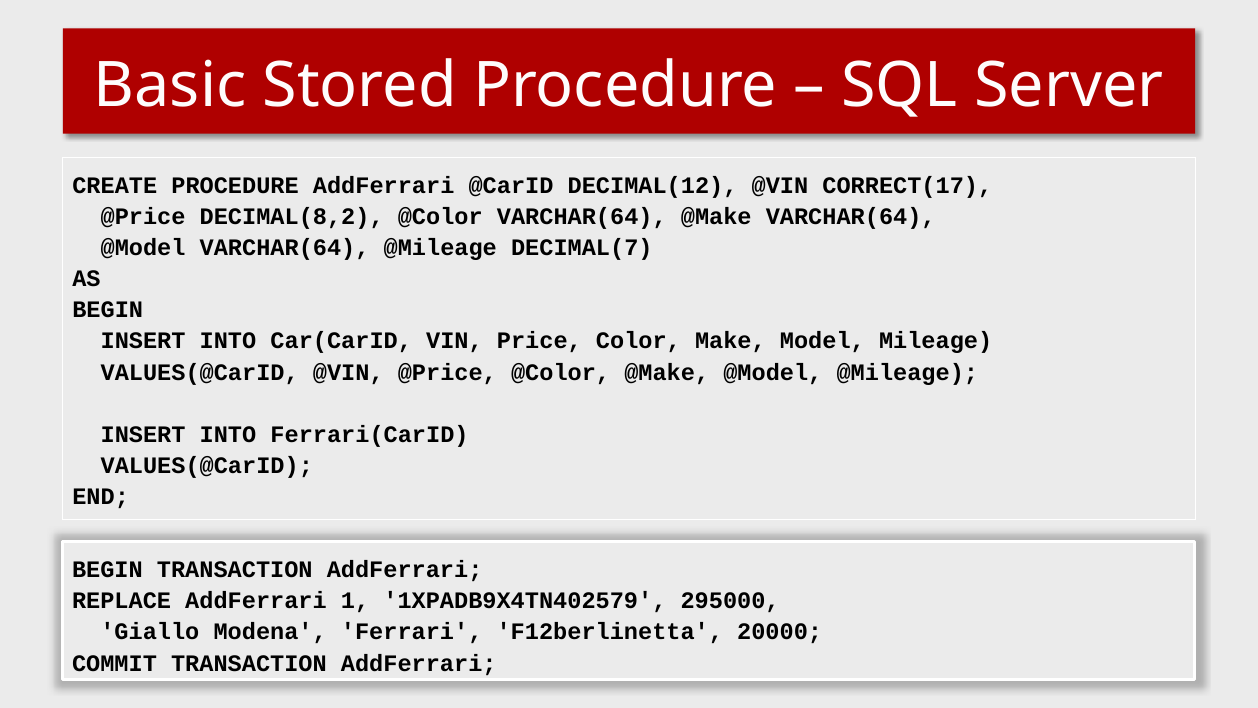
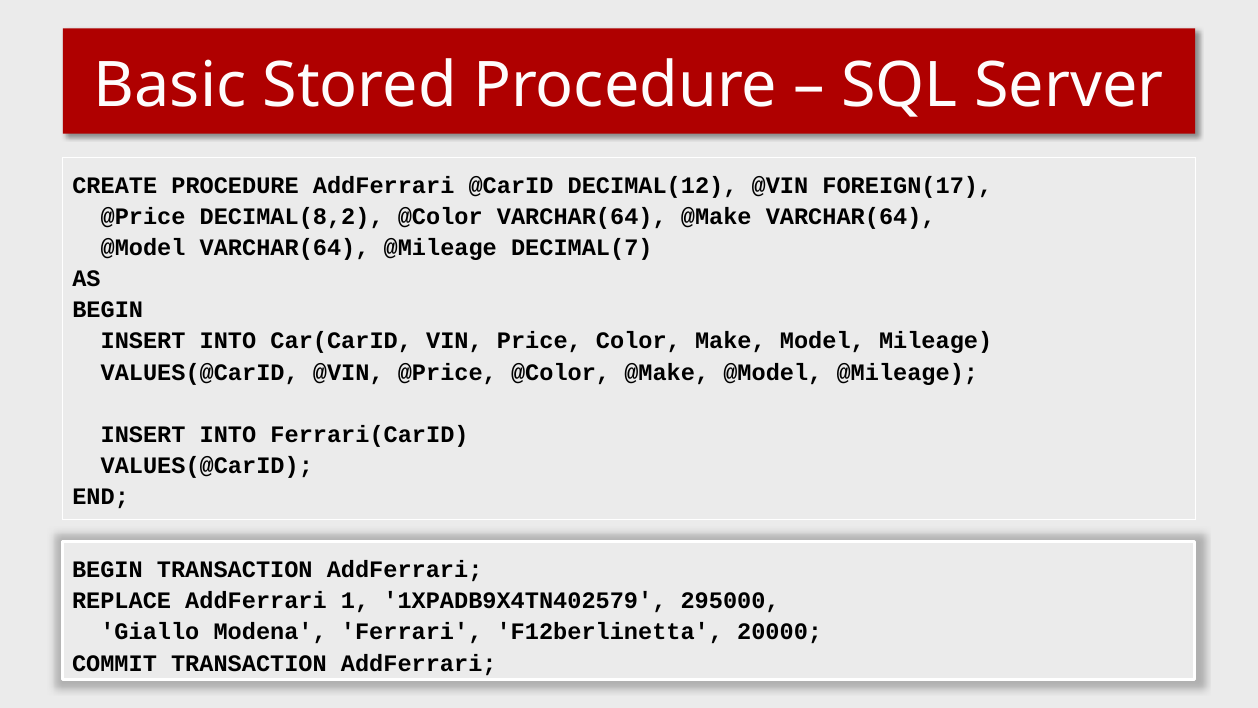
CORRECT(17: CORRECT(17 -> FOREIGN(17 (907, 185)
